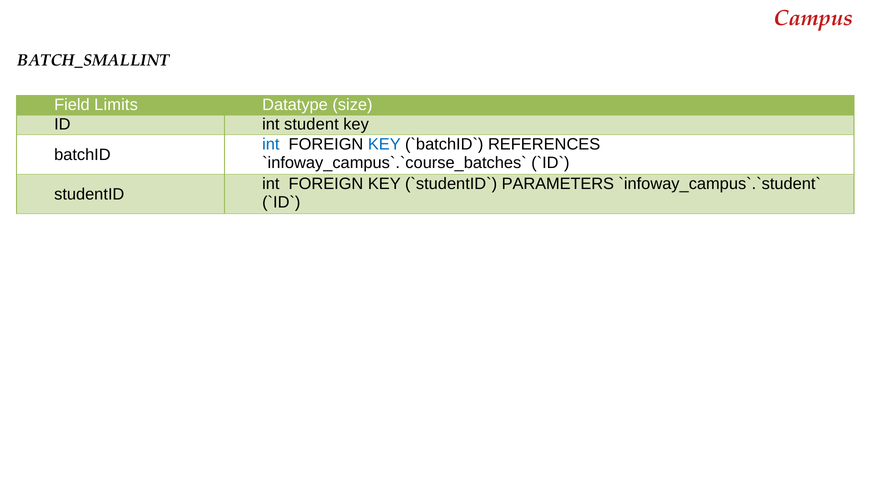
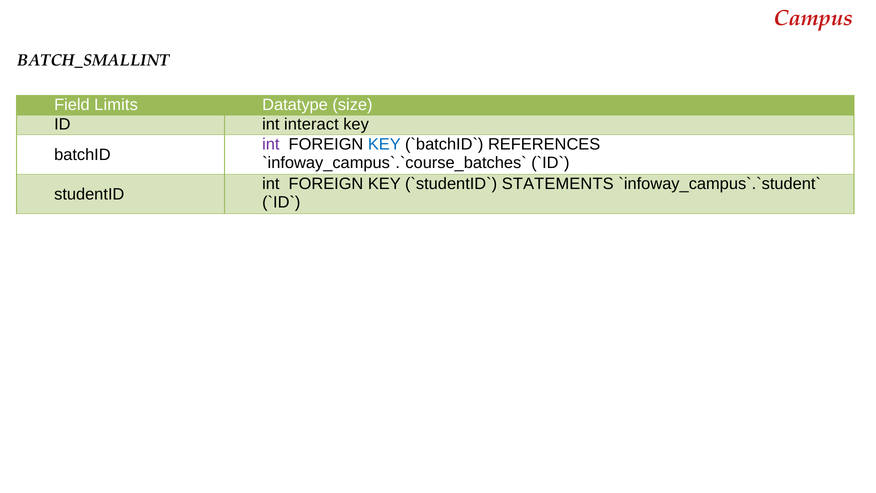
student: student -> interact (311, 124)
int colour: blue -> purple (271, 144)
PARAMETERS: PARAMETERS -> STATEMENTS (558, 184)
